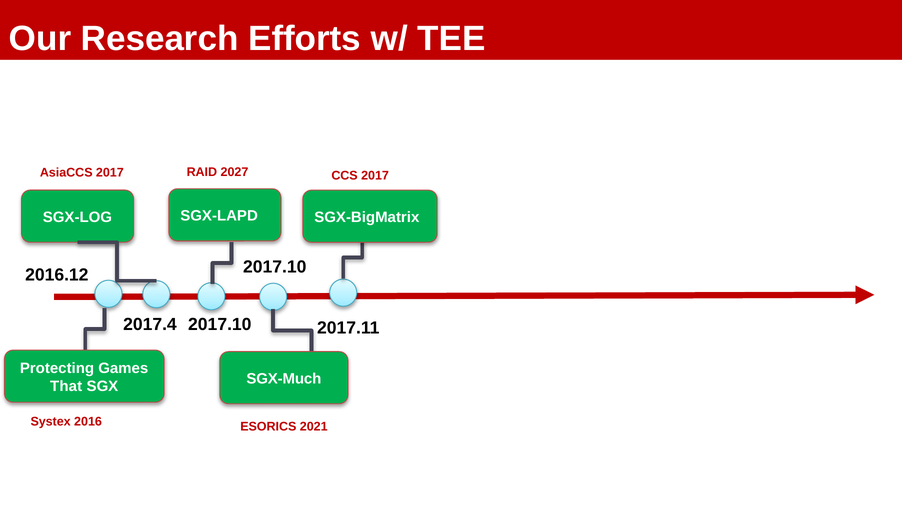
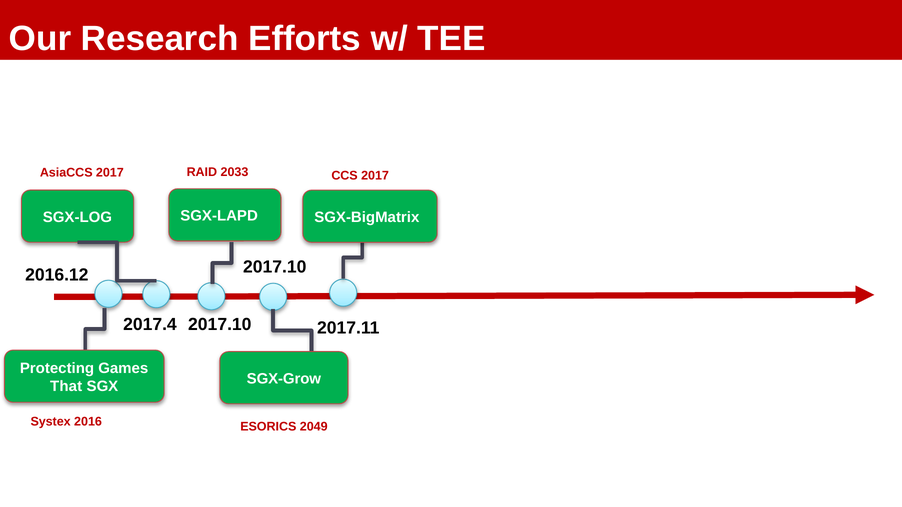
2027: 2027 -> 2033 (234, 172)
SGX-Much: SGX-Much -> SGX-Grow (284, 379)
2021: 2021 -> 2049 (314, 427)
